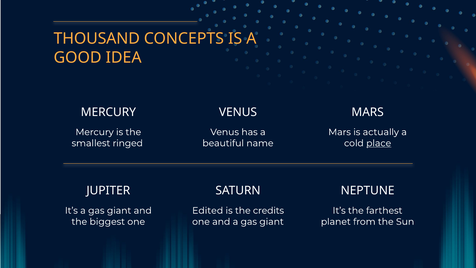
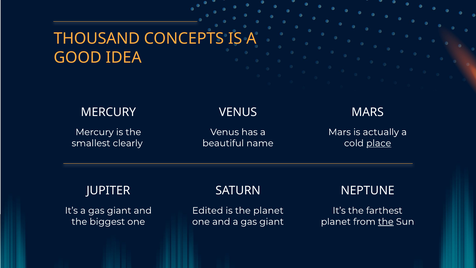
ringed: ringed -> clearly (128, 143)
the credits: credits -> planet (268, 210)
the underline: none -> present (386, 222)
